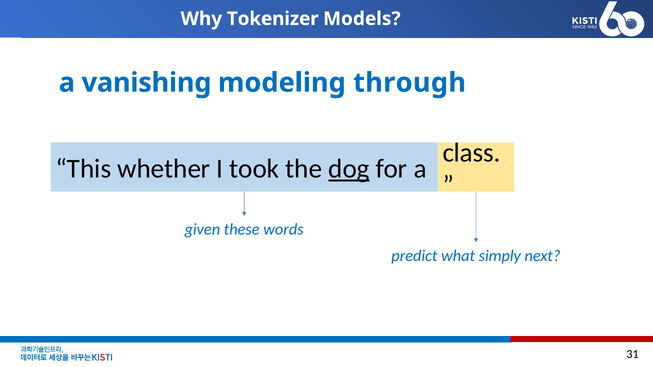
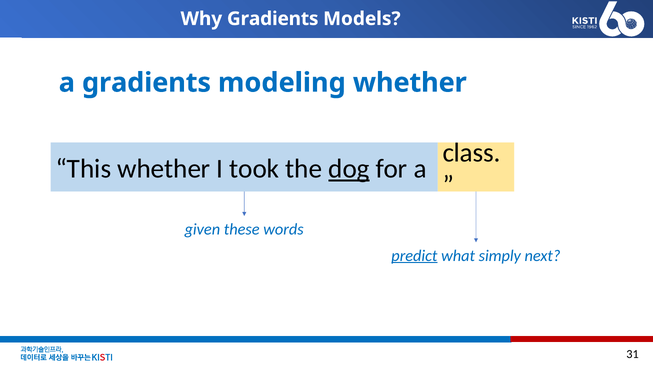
Why Tokenizer: Tokenizer -> Gradients (273, 19)
a vanishing: vanishing -> gradients (147, 83)
modeling through: through -> whether (410, 83)
predict underline: none -> present (414, 256)
